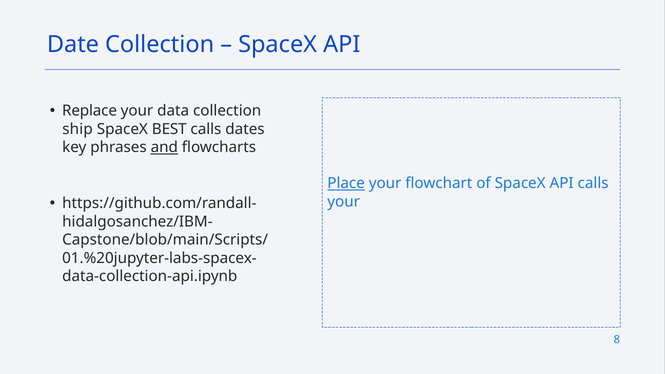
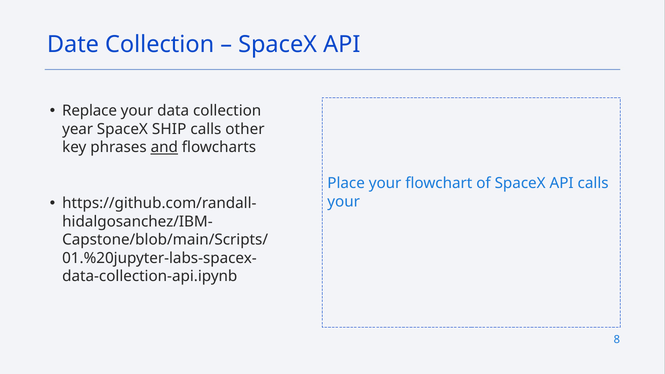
ship: ship -> year (78, 129)
BEST: BEST -> SHIP (169, 129)
dates: dates -> other (245, 129)
Place underline: present -> none (346, 183)
